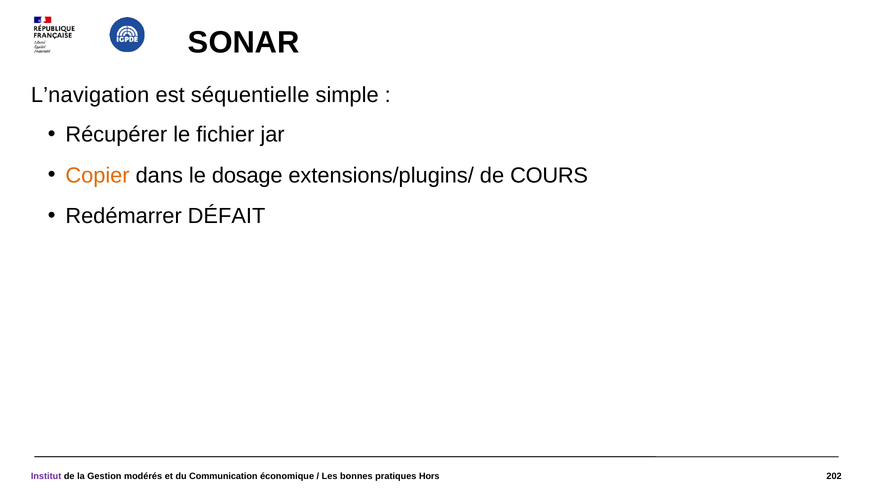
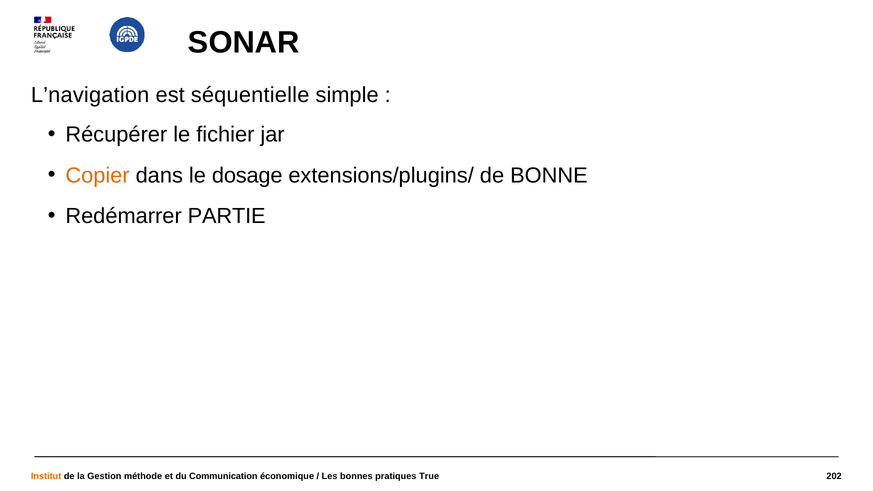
COURS: COURS -> BONNE (549, 175)
DÉFAIT: DÉFAIT -> PARTIE (227, 216)
Institut colour: purple -> orange (46, 476)
modérés: modérés -> méthode (143, 476)
Hors: Hors -> True (429, 476)
